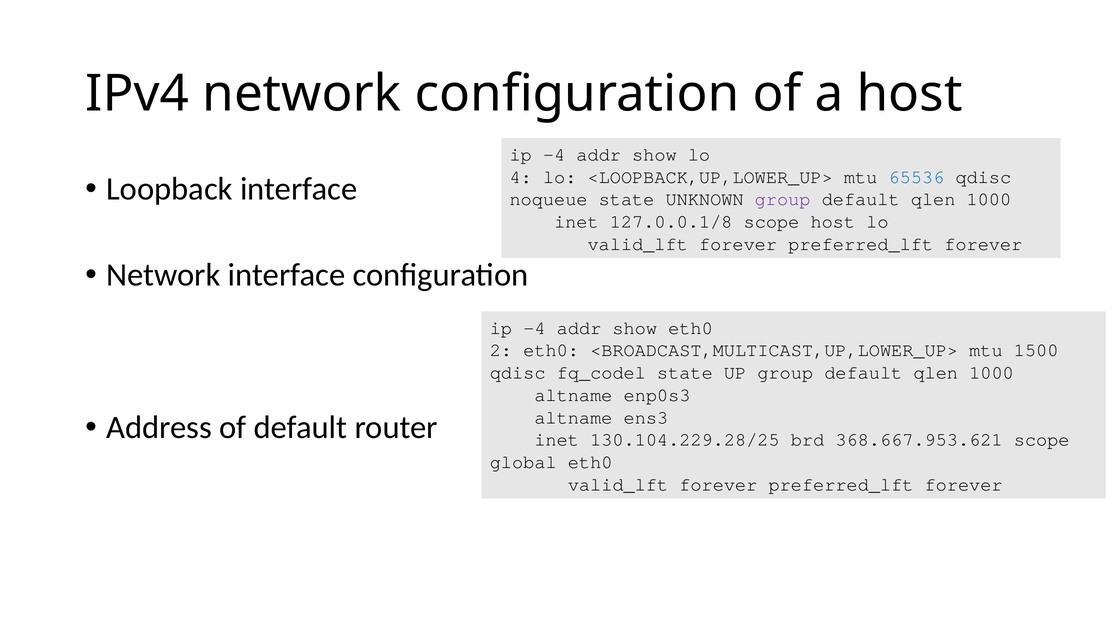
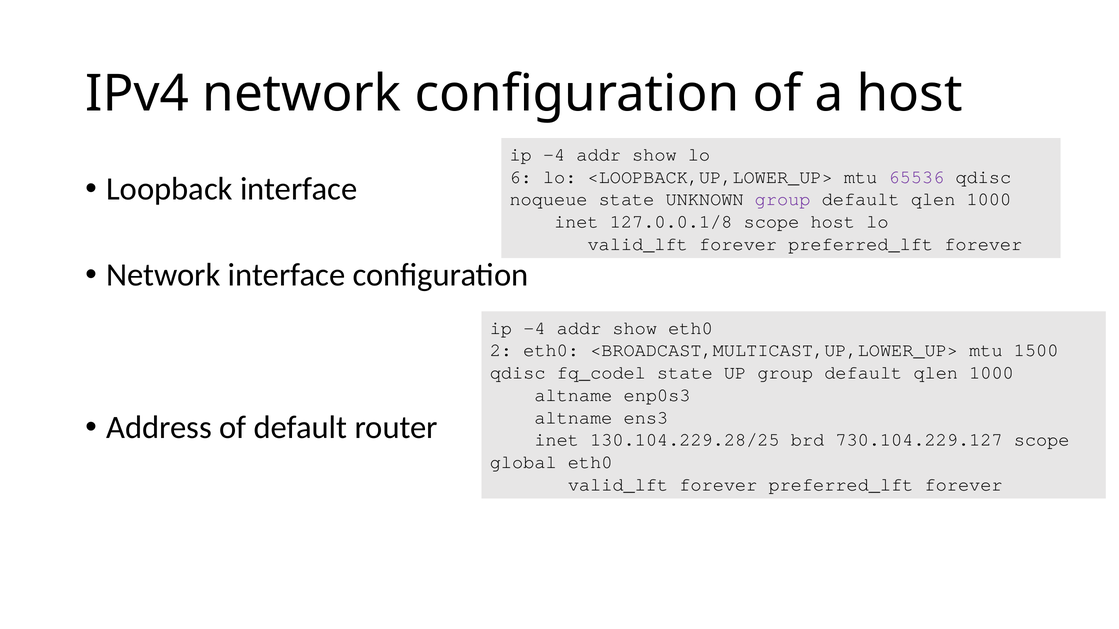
4: 4 -> 6 (521, 177)
65536 colour: blue -> purple (916, 177)
368.667.953.621: 368.667.953.621 -> 730.104.229.127 (919, 440)
